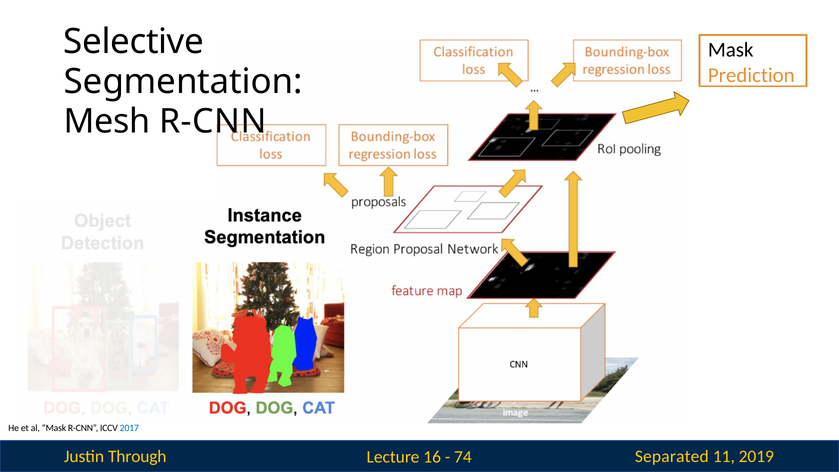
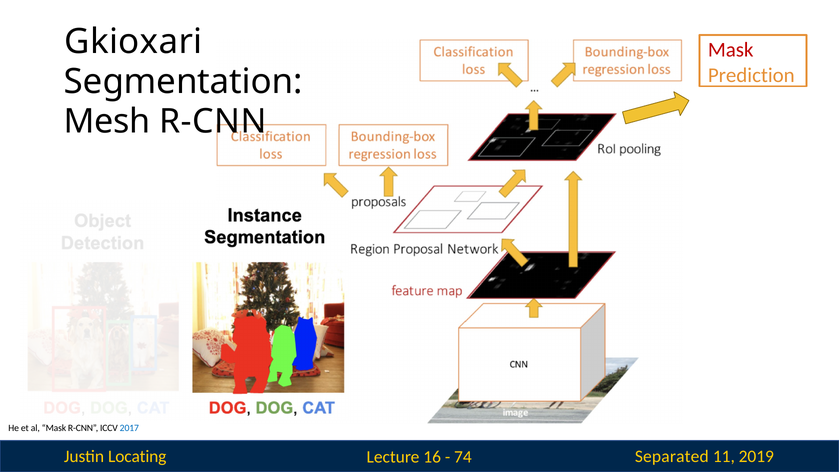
Selective: Selective -> Gkioxari (133, 42)
Mask colour: black -> red (731, 50)
Through: Through -> Locating (137, 457)
